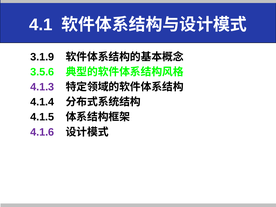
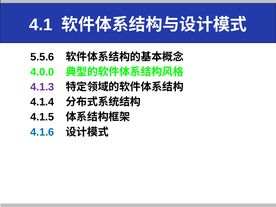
3.1.9: 3.1.9 -> 5.5.6 (42, 57)
3.5.6: 3.5.6 -> 4.0.0 (42, 72)
4.1.6 colour: purple -> blue (42, 132)
